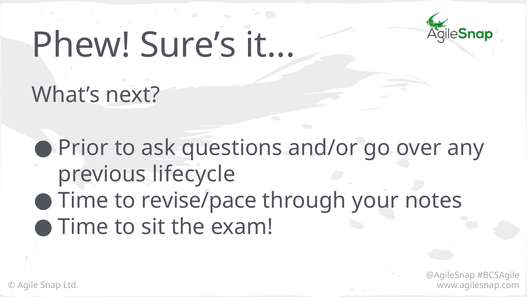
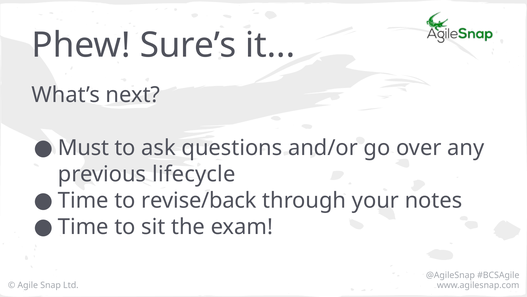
Prior: Prior -> Must (83, 147)
revise/pace: revise/pace -> revise/back (199, 200)
